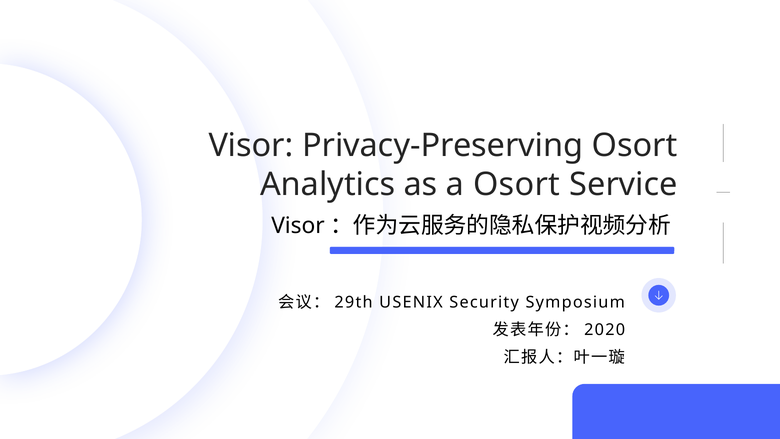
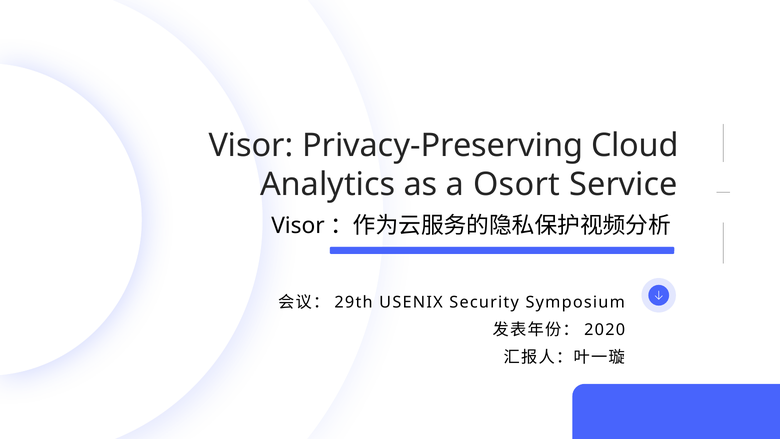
Privacy-Preserving Osort: Osort -> Cloud (635, 145)
